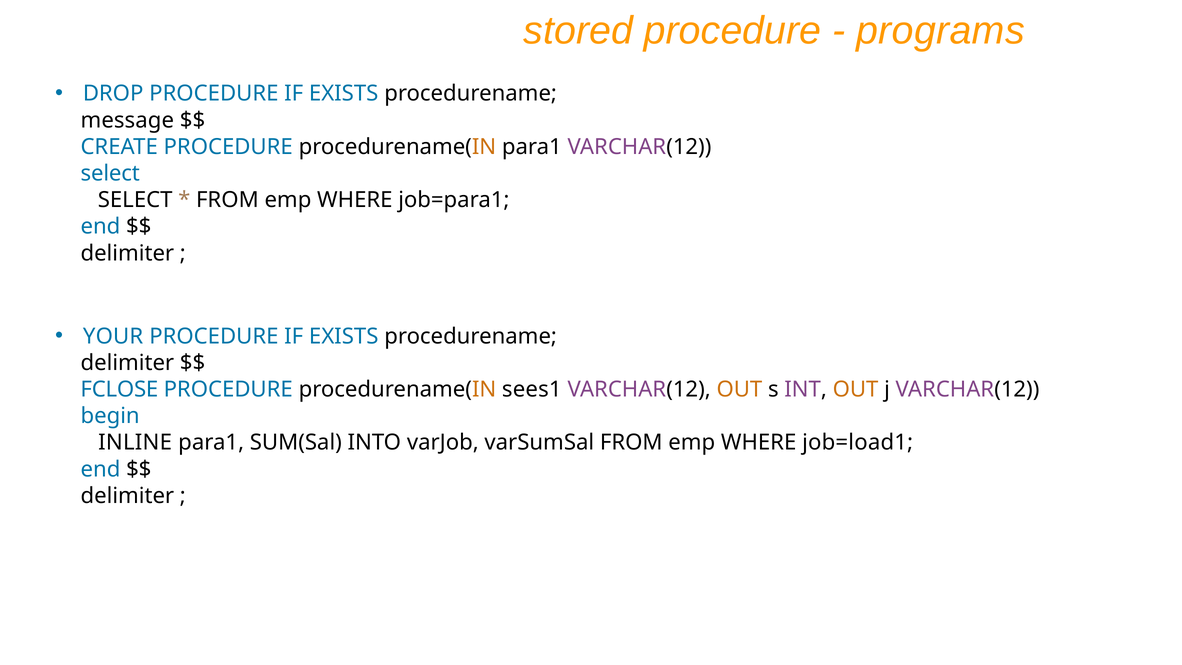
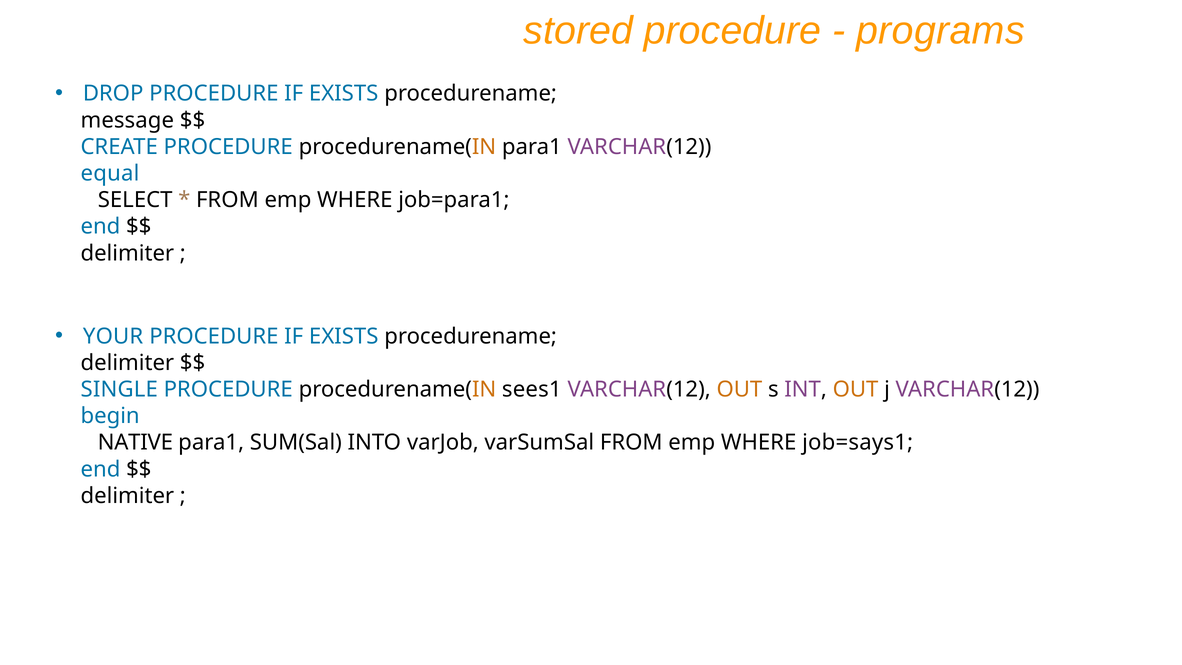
select: select -> equal (110, 173)
FCLOSE: FCLOSE -> SINGLE (119, 389)
INLINE: INLINE -> NATIVE (135, 443)
job=load1: job=load1 -> job=says1 (858, 443)
